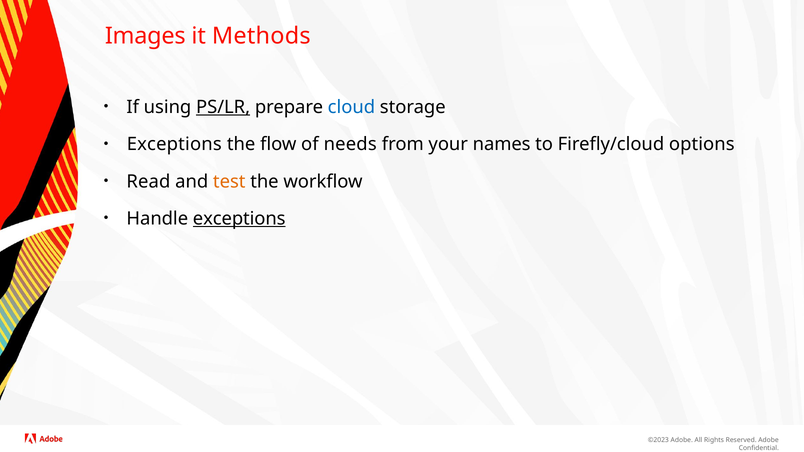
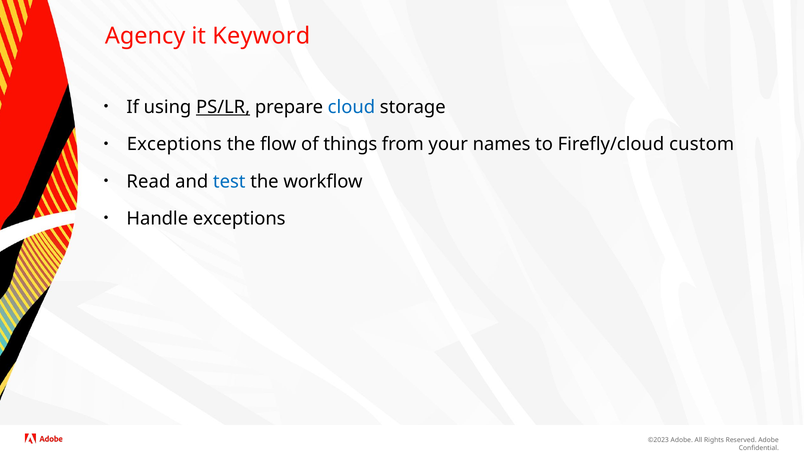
Images: Images -> Agency (145, 36)
Methods: Methods -> Keyword (261, 36)
needs: needs -> things (350, 144)
options: options -> custom (702, 144)
test colour: orange -> blue (229, 182)
exceptions underline: present -> none (239, 219)
